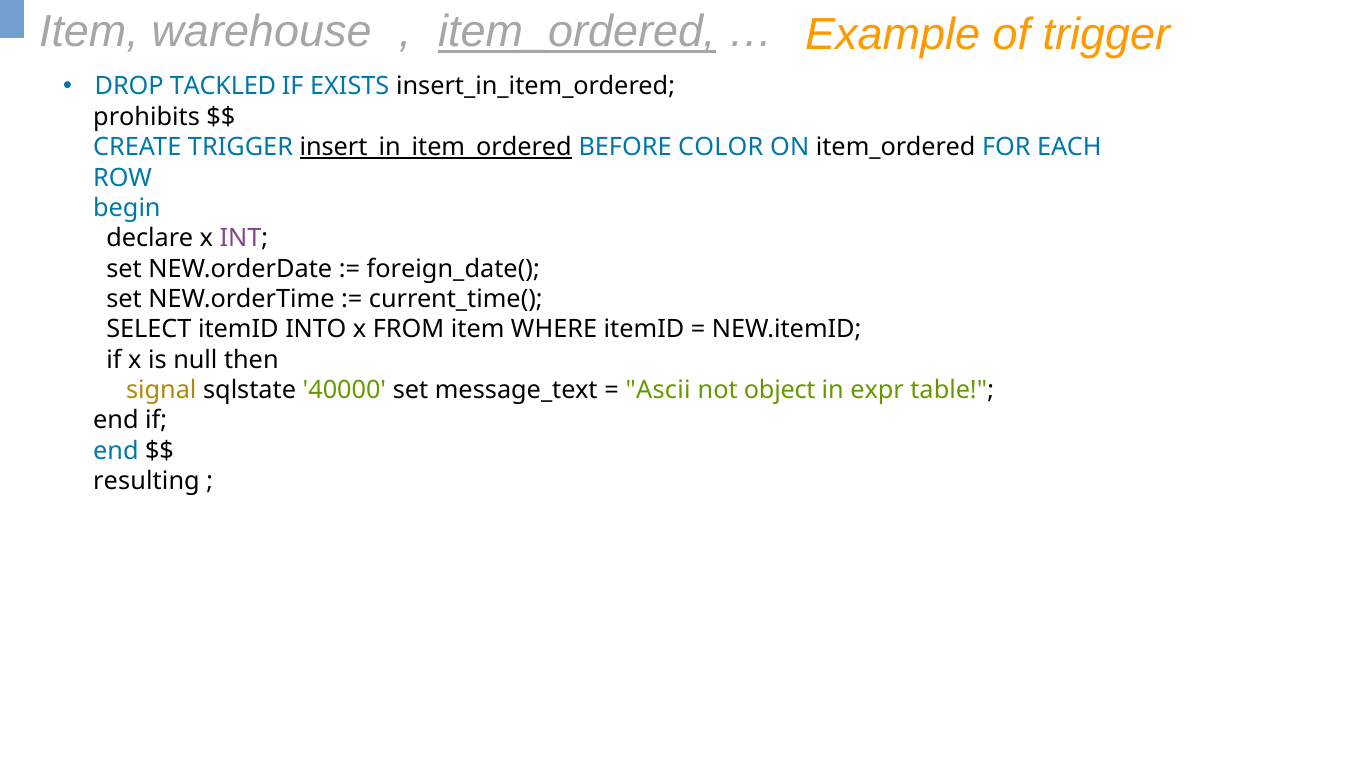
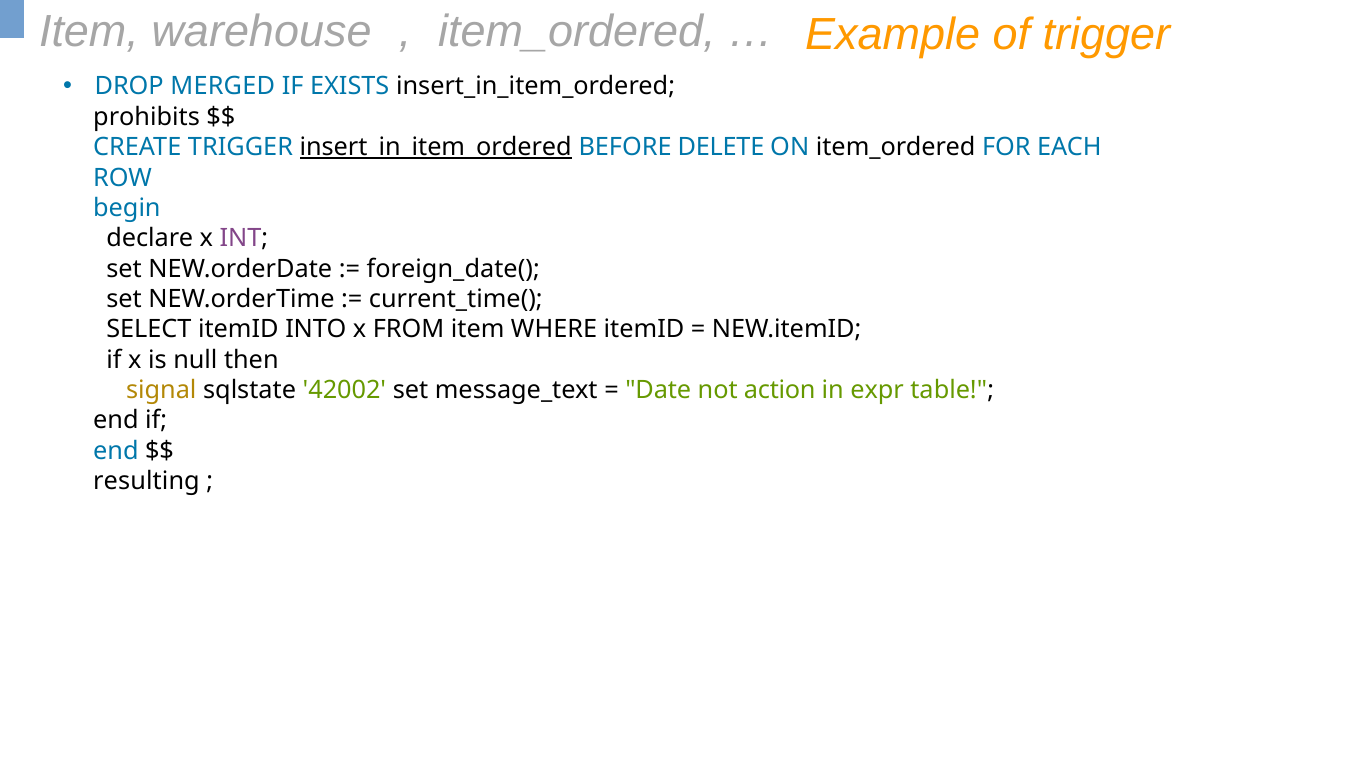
item_ordered underline: present -> none (577, 32)
TACKLED: TACKLED -> MERGED (223, 87)
COLOR: COLOR -> DELETE (721, 147)
40000: 40000 -> 42002 (344, 390)
Ascii: Ascii -> Date (658, 390)
object: object -> action (780, 390)
